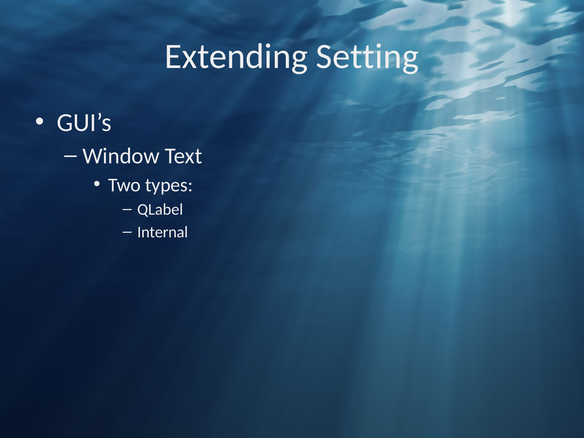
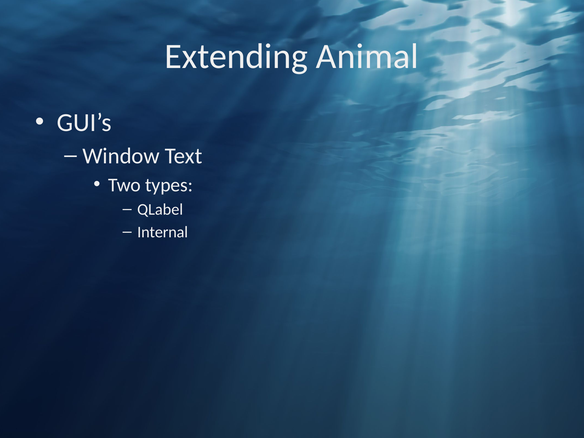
Setting: Setting -> Animal (367, 57)
